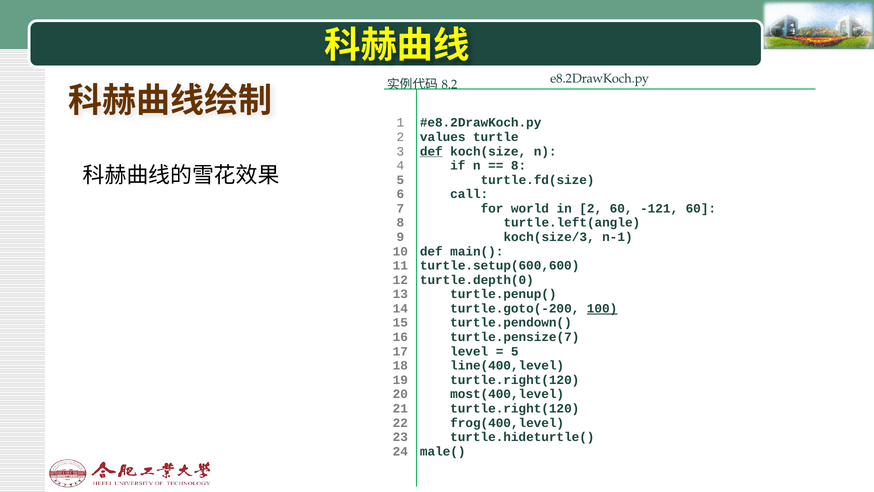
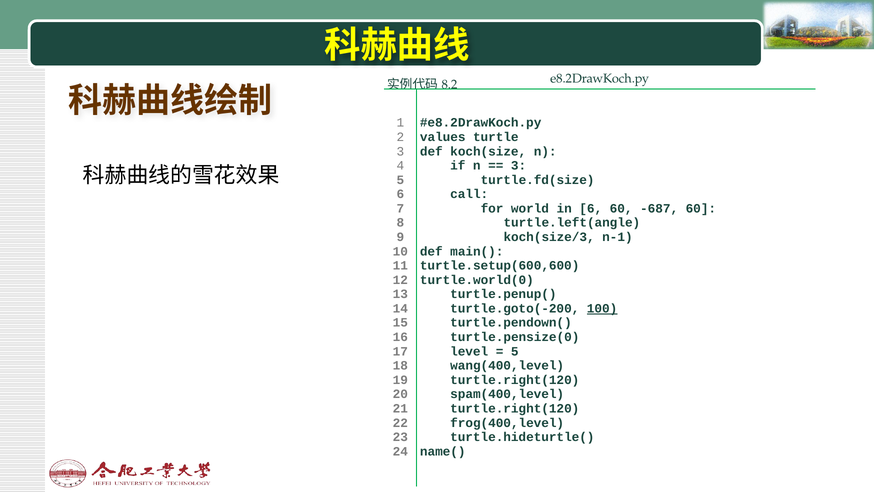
def underline: present -> none (431, 151)
8: 8 -> 3 (519, 165)
in 2: 2 -> 6 (591, 208)
-121: -121 -> -687 (659, 208)
turtle.depth(0: turtle.depth(0 -> turtle.world(0 (477, 280)
turtle.pensize(7: turtle.pensize(7 -> turtle.pensize(0 (515, 337)
line(400,level: line(400,level -> wang(400,level (507, 365)
most(400,level: most(400,level -> spam(400,level (507, 394)
male(: male( -> name( (443, 451)
